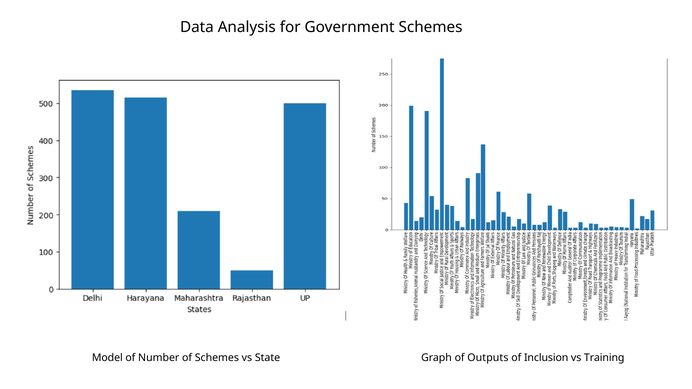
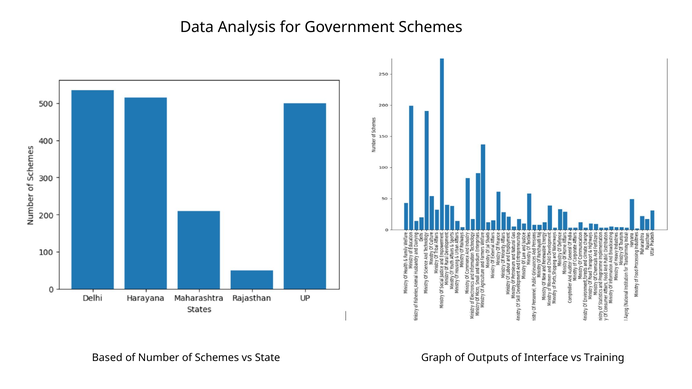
Model: Model -> Based (107, 358)
Inclusion: Inclusion -> Interface (546, 358)
